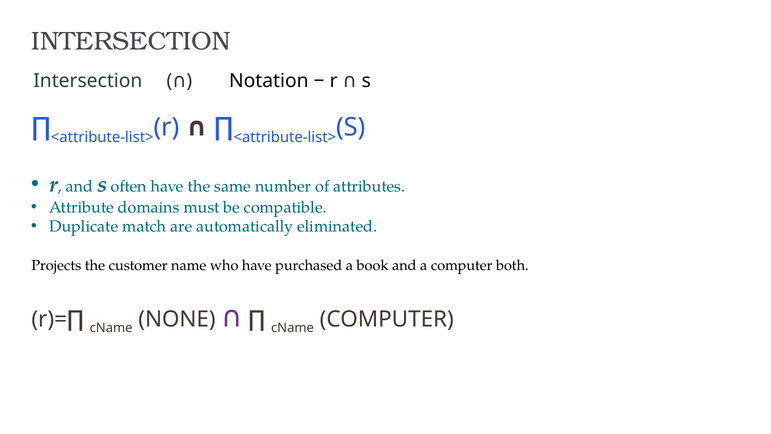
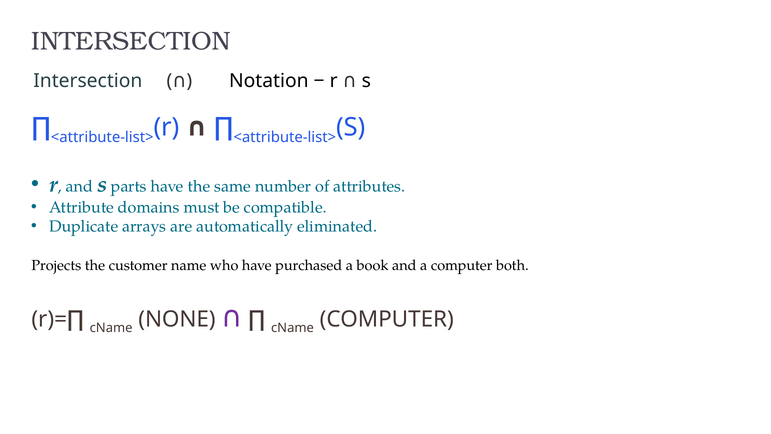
often: often -> parts (129, 187)
match: match -> arrays (144, 226)
